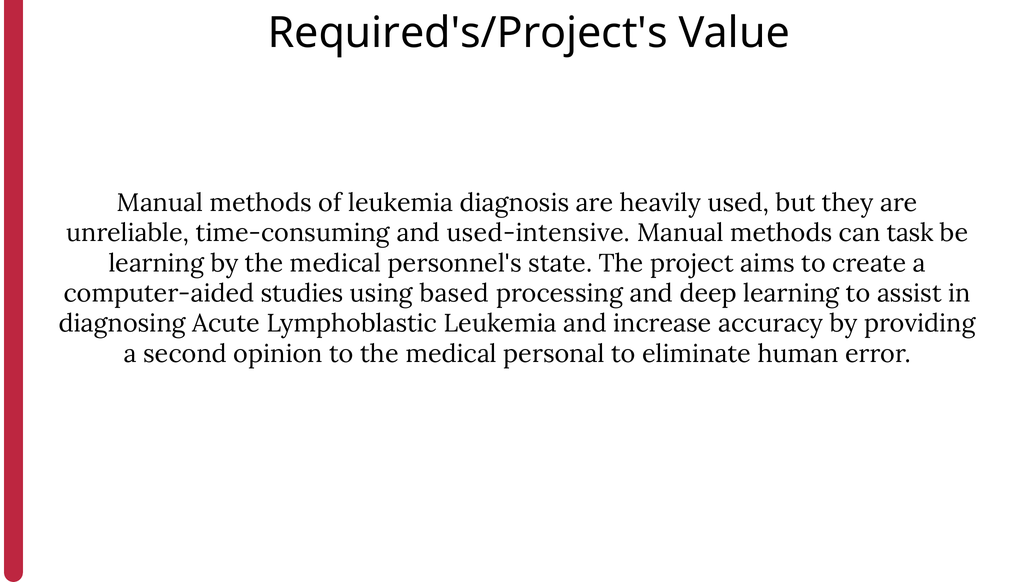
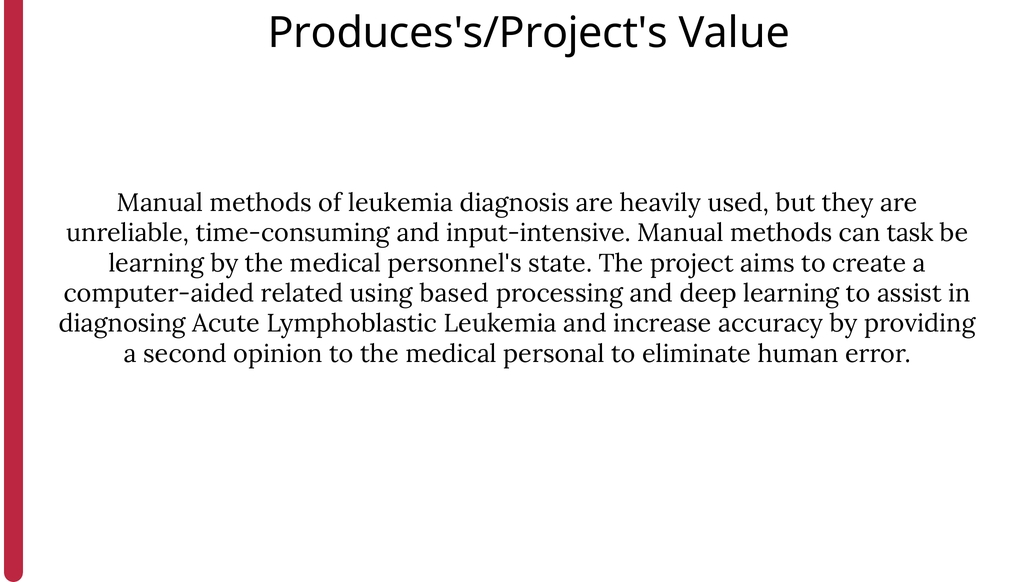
Required's/Project's: Required's/Project's -> Produces's/Project's (468, 33)
used-intensive: used-intensive -> input-intensive (539, 233)
studies: studies -> related (302, 294)
